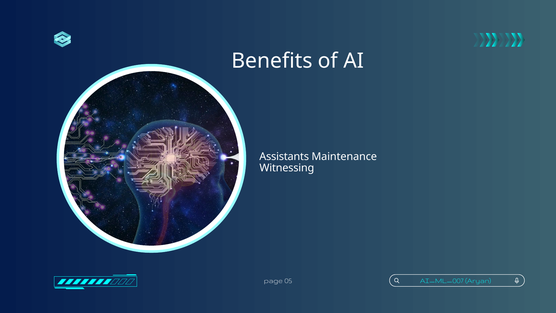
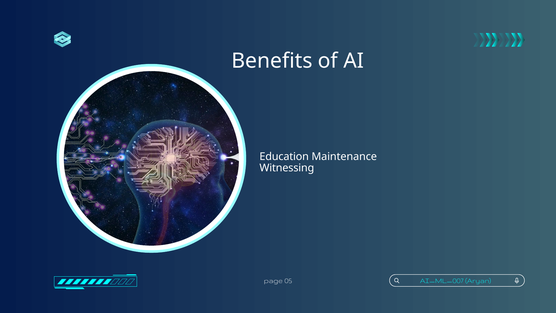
Assistants: Assistants -> Education (284, 156)
